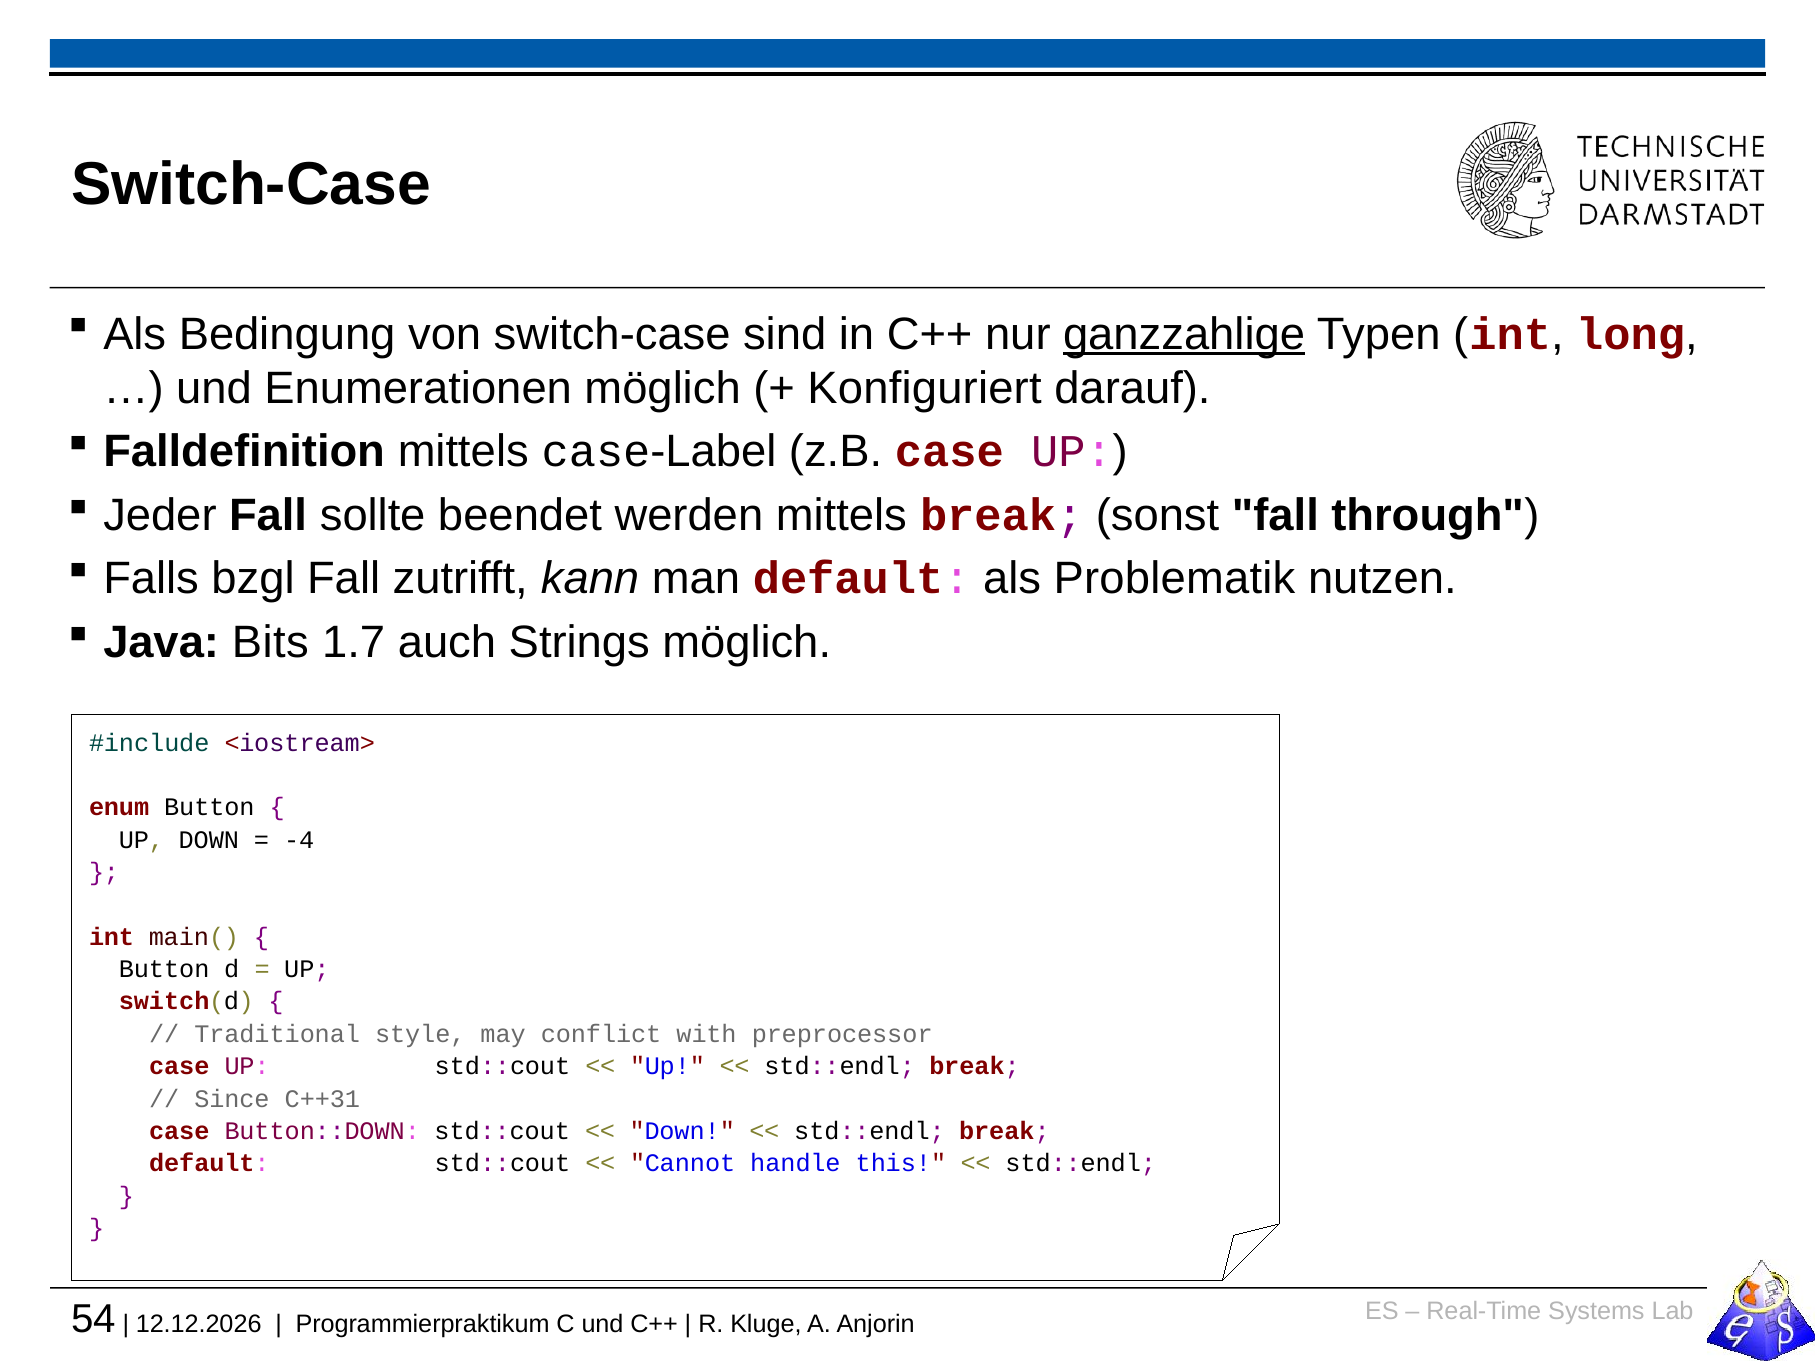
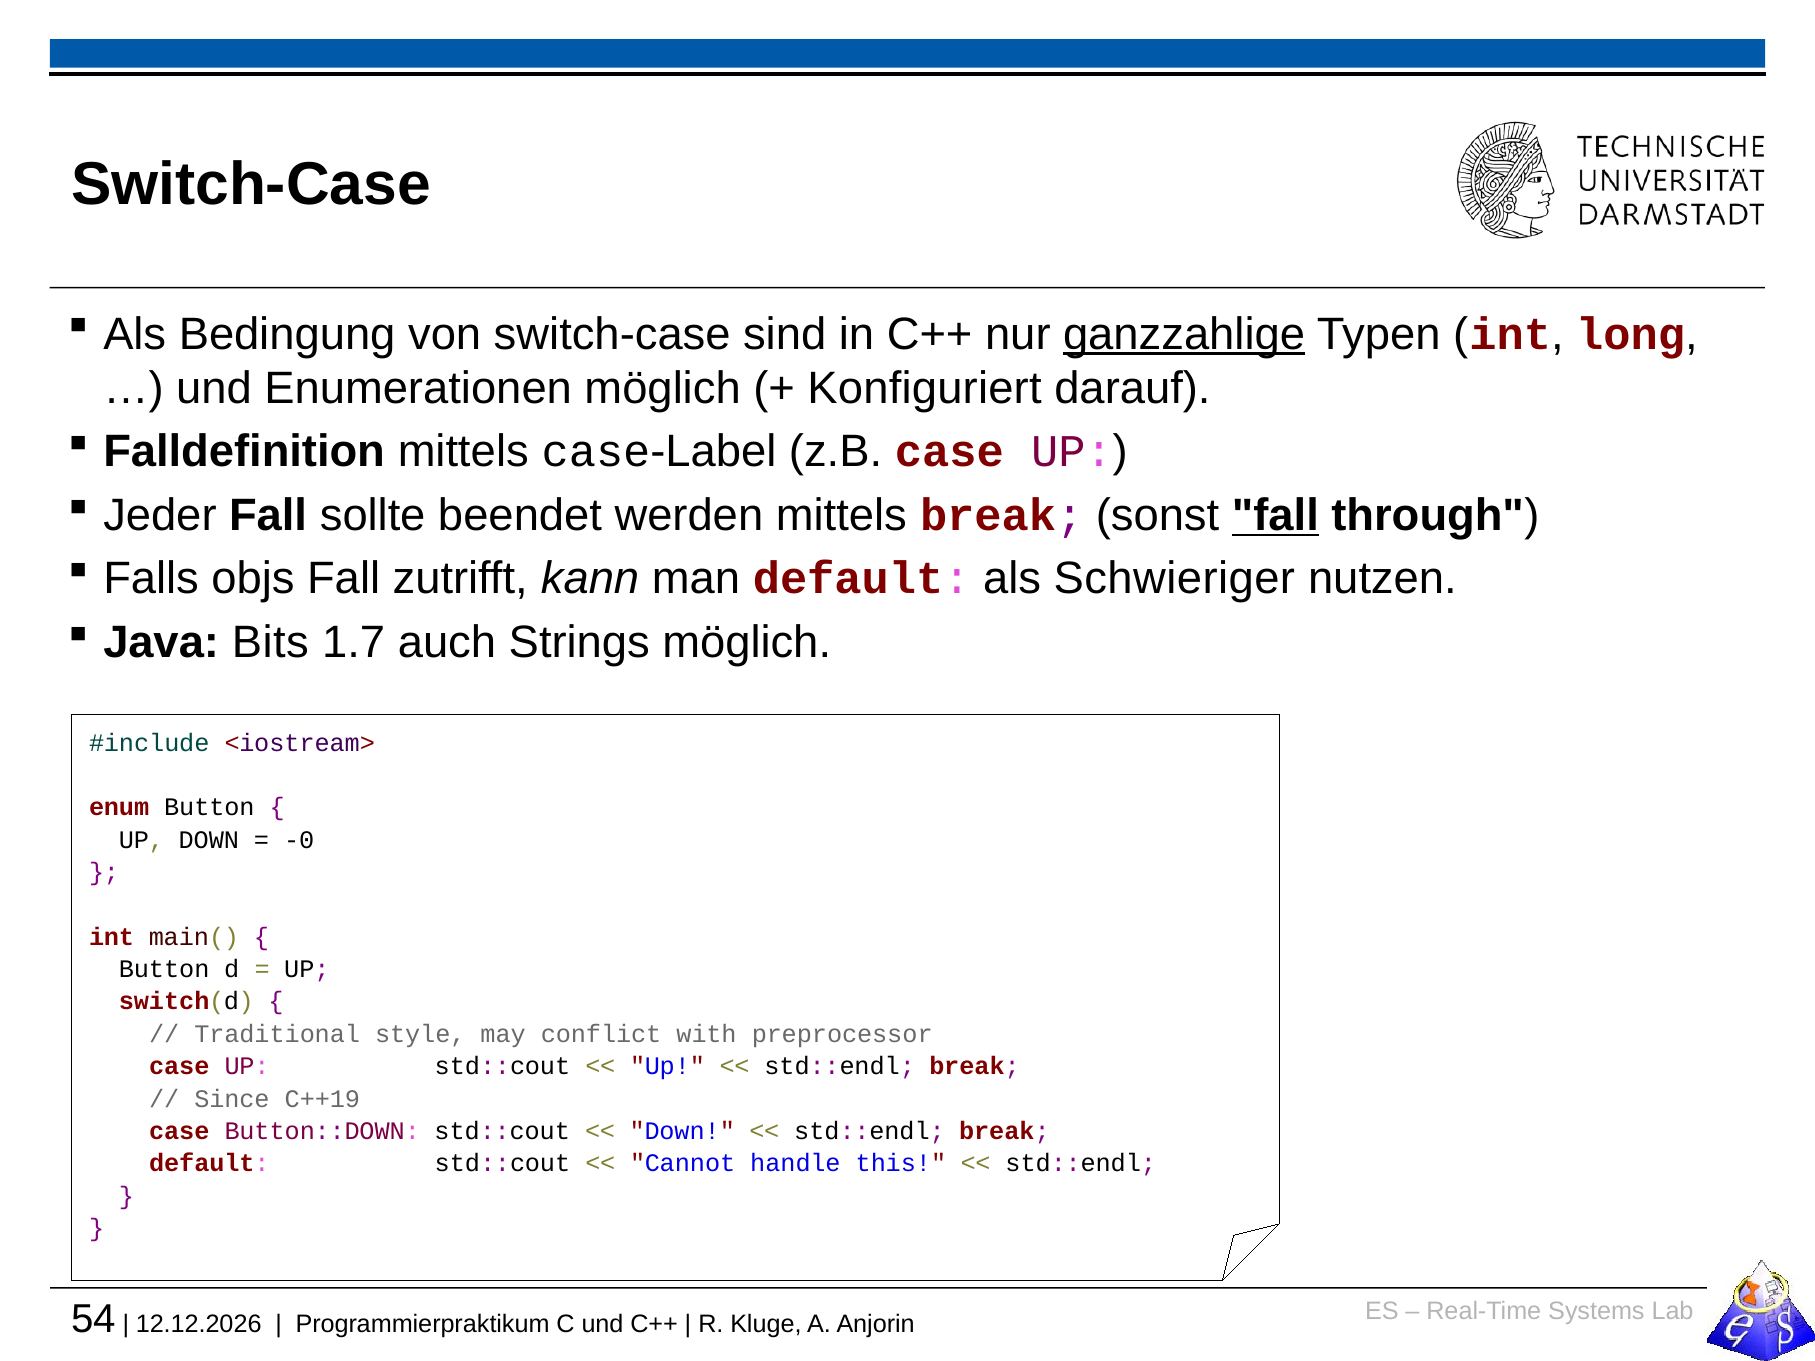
fall underline: none -> present (1275, 516)
bzgl: bzgl -> objs (253, 579)
Problematik: Problematik -> Schwieriger (1174, 579)
-4: -4 -> -0 (299, 840)
C++31: C++31 -> C++19 (322, 1099)
